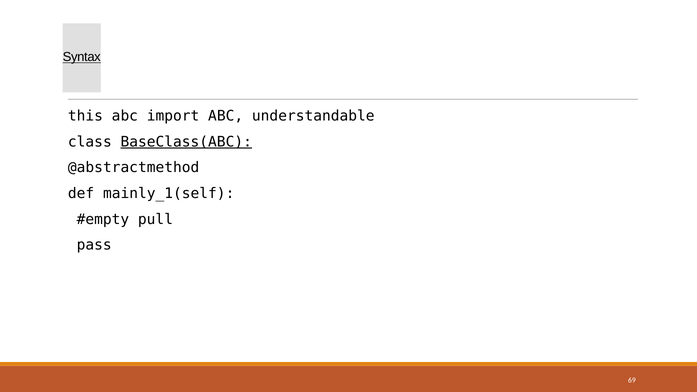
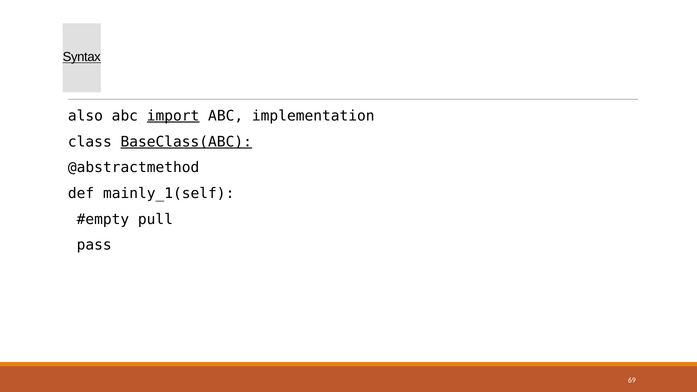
this: this -> also (85, 116)
import underline: none -> present (173, 116)
understandable: understandable -> implementation (313, 116)
